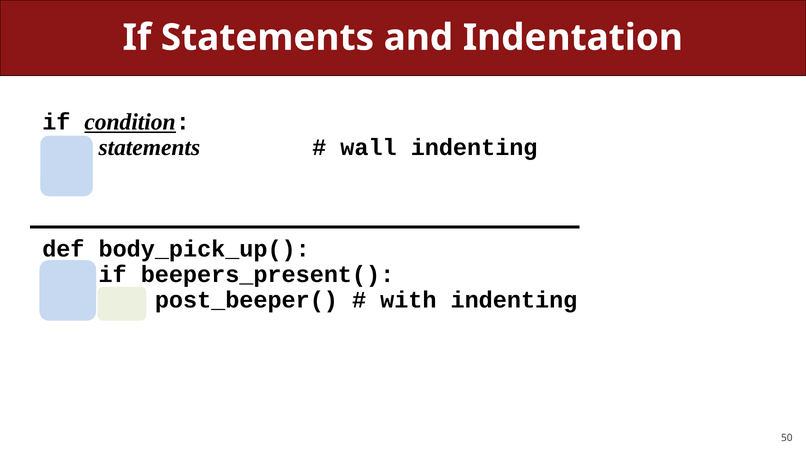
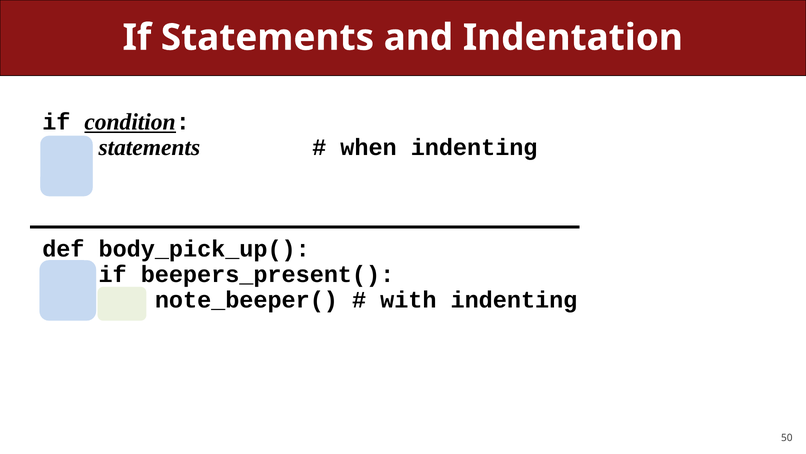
wall: wall -> when (369, 147)
post_beeper(: post_beeper( -> note_beeper( (246, 300)
